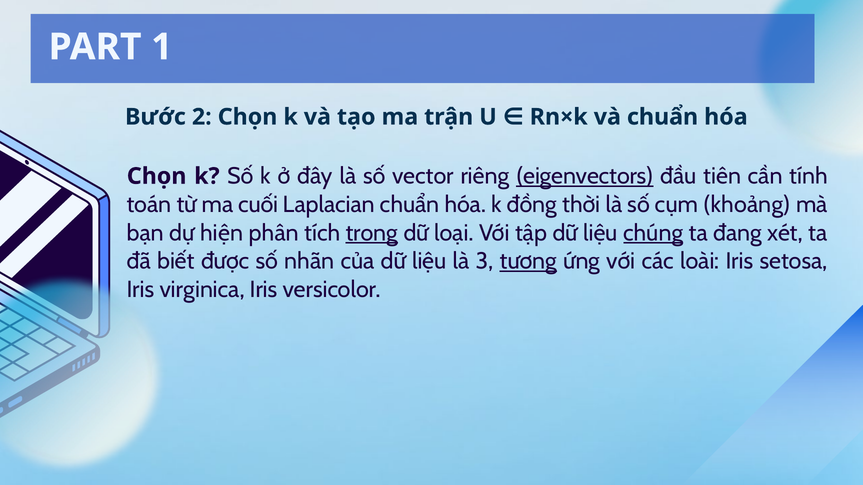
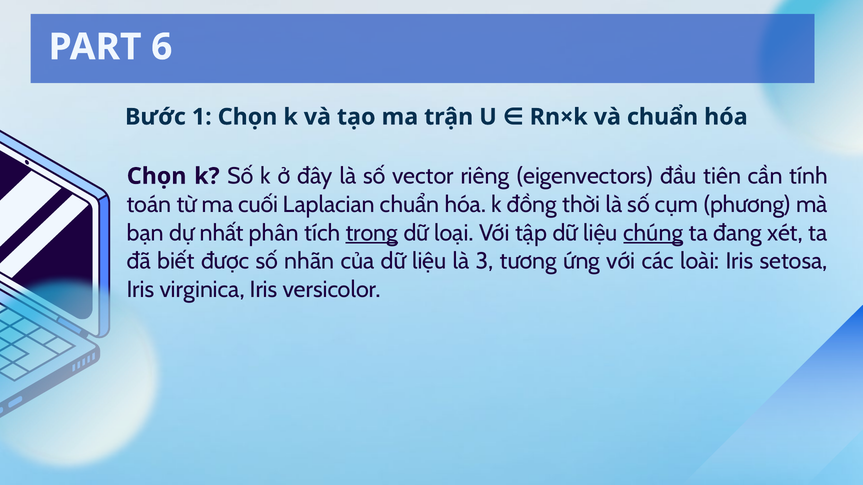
1: 1 -> 6 (162, 47)
2: 2 -> 1 (202, 117)
eigenvectors underline: present -> none (585, 176)
khoảng: khoảng -> phương (747, 205)
hiện: hiện -> nhất (222, 233)
tương underline: present -> none (528, 261)
